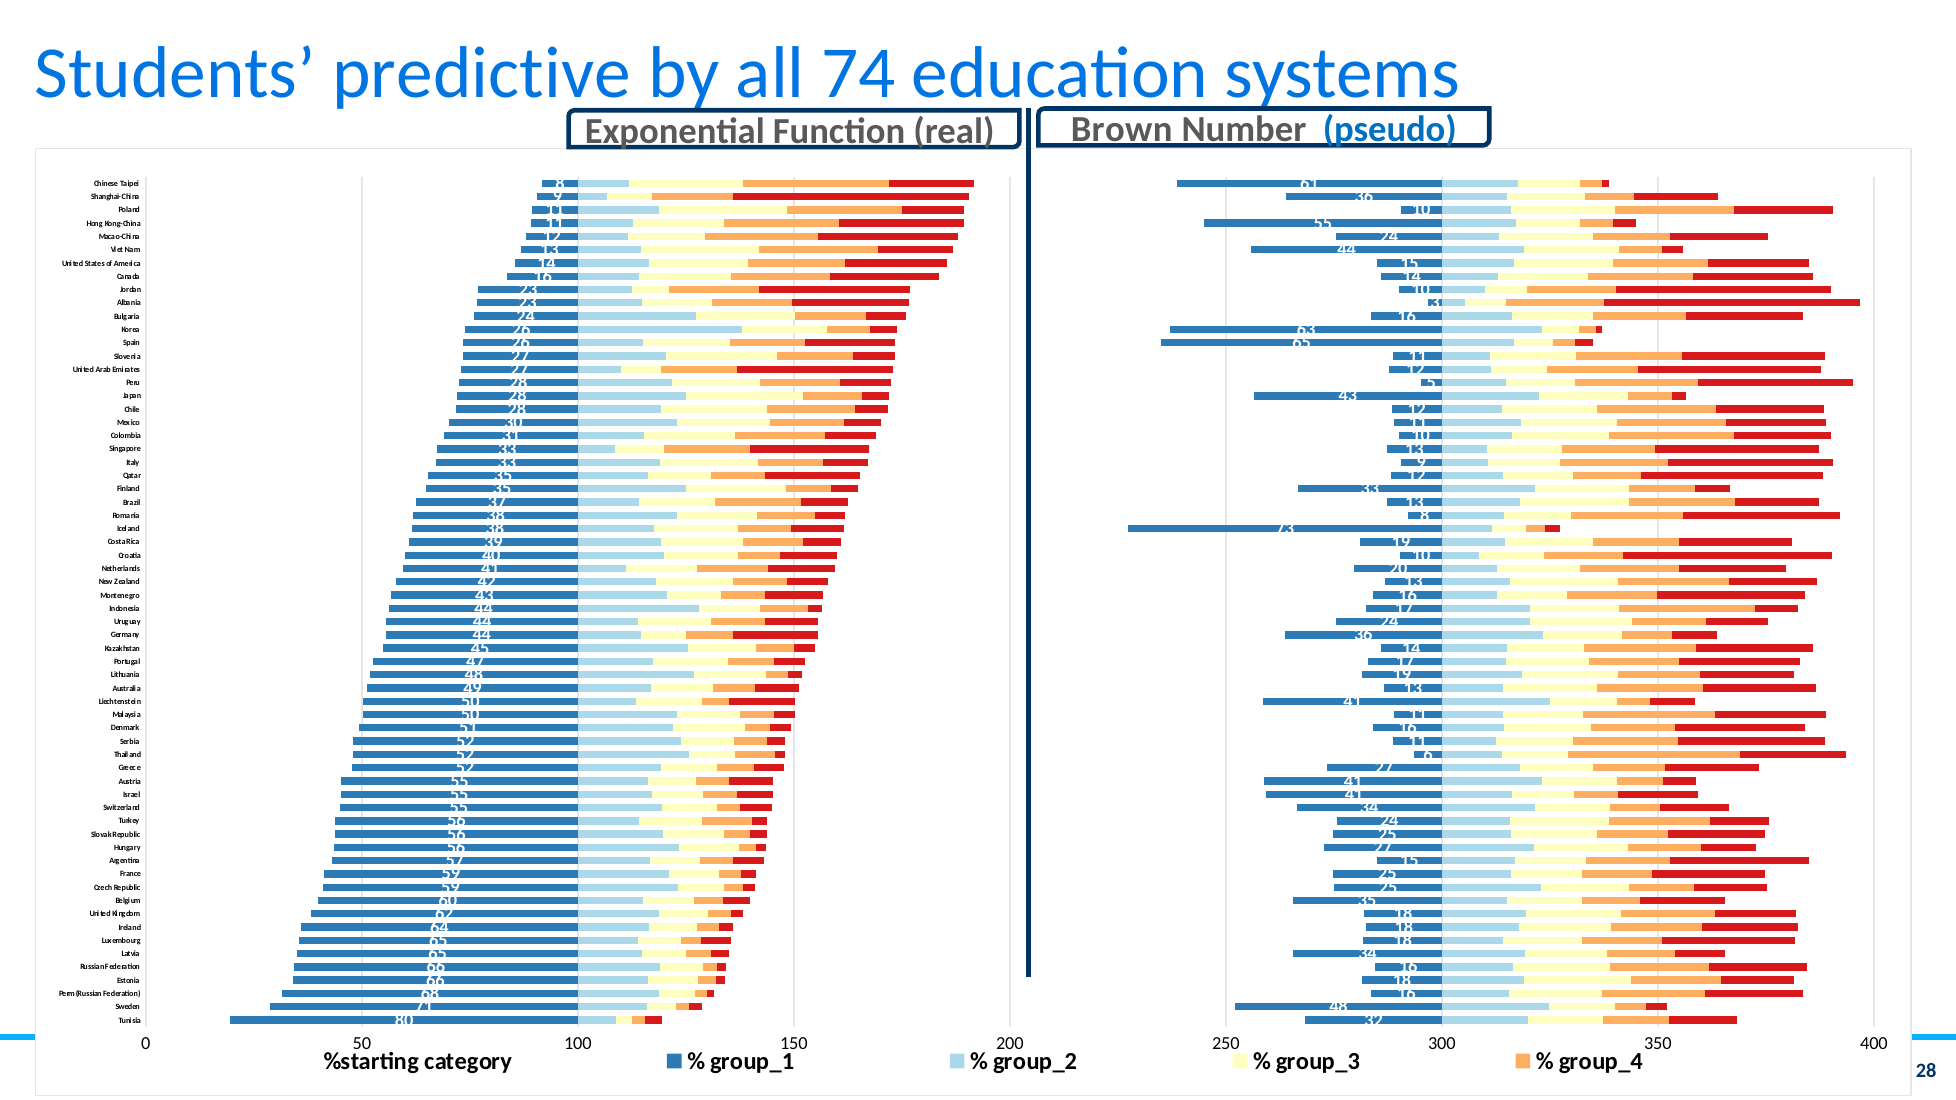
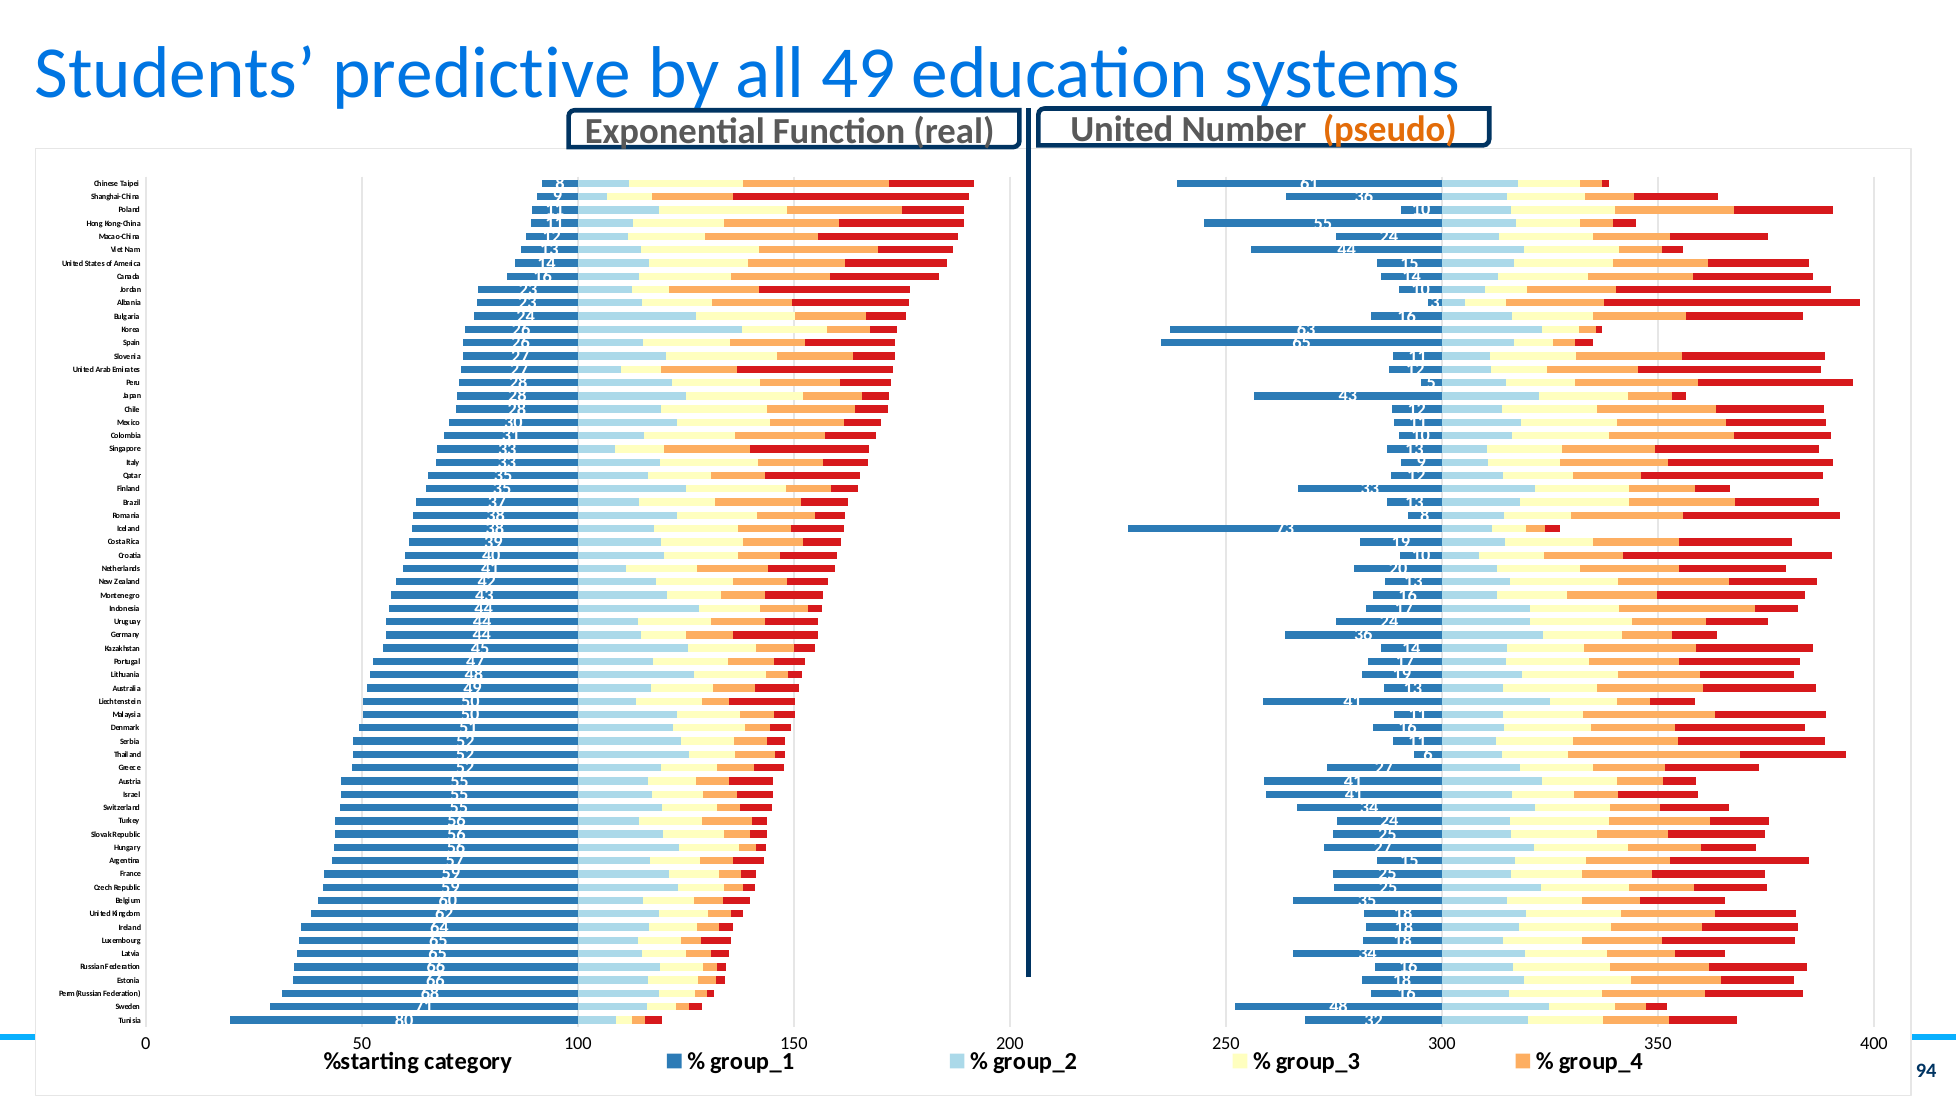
all 74: 74 -> 49 (858, 73)
real Brown: Brown -> United (1122, 130)
pseudo colour: blue -> orange (1390, 130)
28: 28 -> 94 (1926, 1072)
